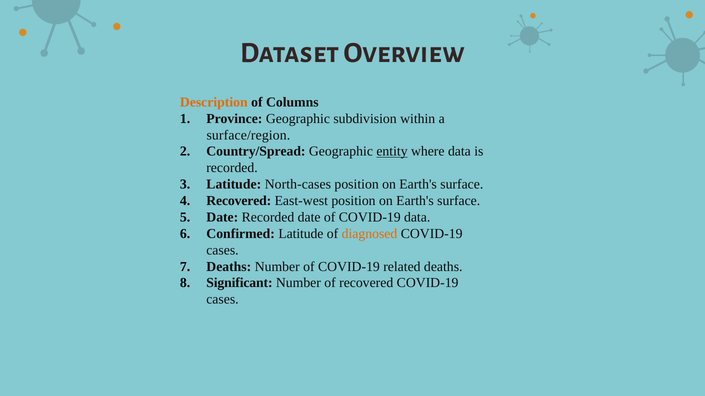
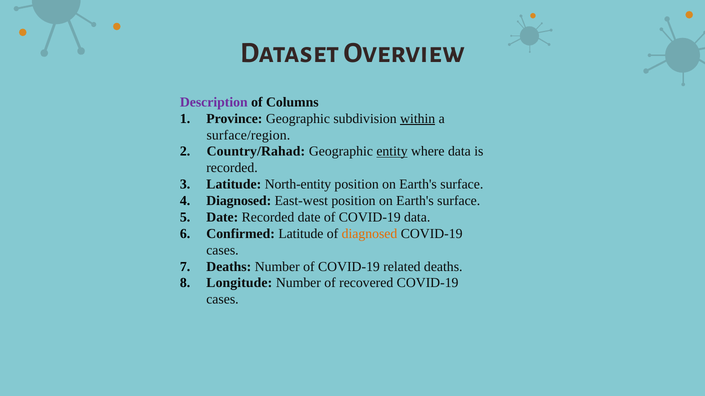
Description colour: orange -> purple (214, 102)
within underline: none -> present (418, 119)
Country/Spread: Country/Spread -> Country/Rahad (256, 152)
North-cases: North-cases -> North-entity (298, 185)
Recovered: Recovered -> Diagnosed (239, 201)
Significant: Significant -> Longitude (239, 283)
